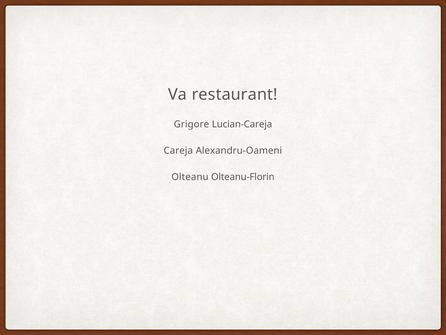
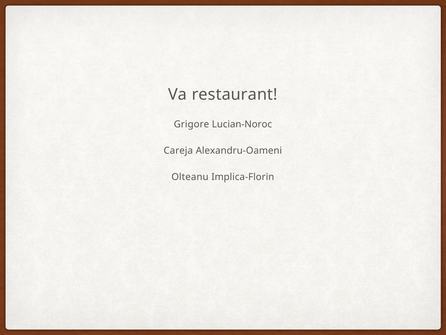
Lucian-Careja: Lucian-Careja -> Lucian-Noroc (242, 124)
Olteanu-Florin: Olteanu-Florin -> Implica-Florin (243, 177)
